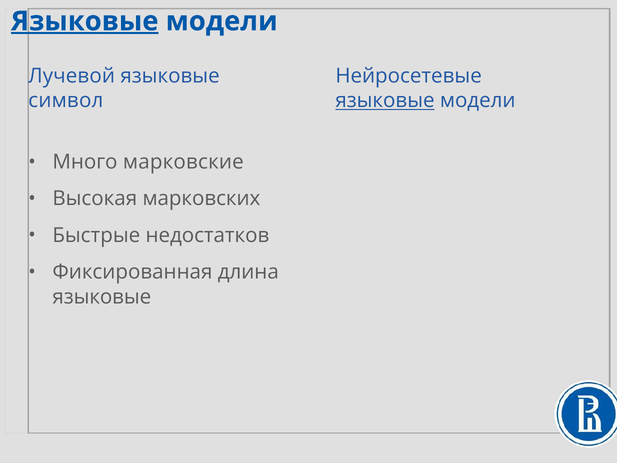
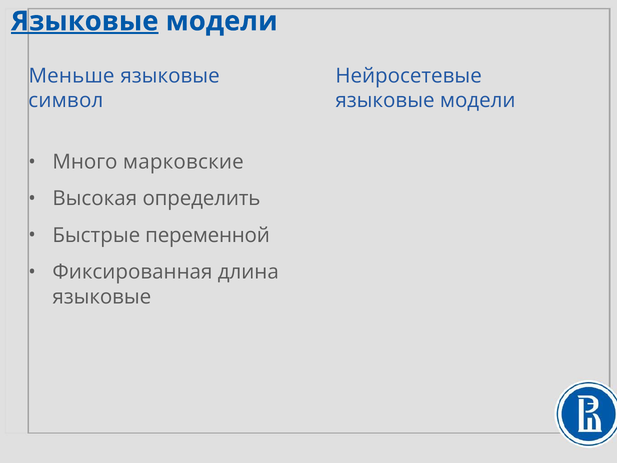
Лучевой: Лучевой -> Меньше (72, 76)
языковые underline: present -> none (385, 101)
марковских: марковских -> определить (201, 199)
недостатков: недостатков -> переменной (208, 235)
